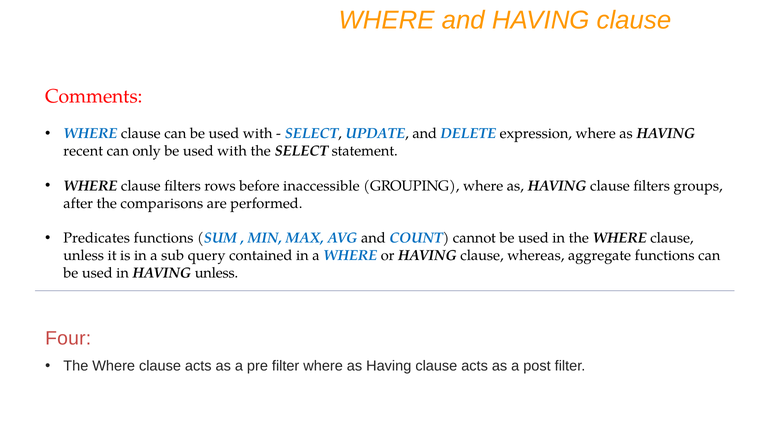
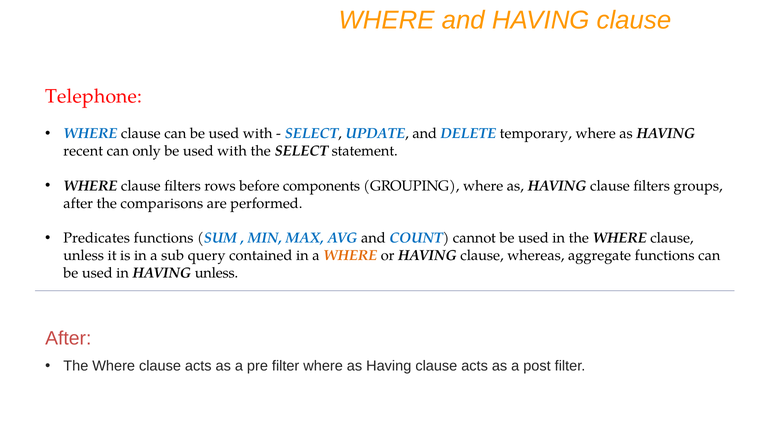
Comments: Comments -> Telephone (94, 96)
expression: expression -> temporary (536, 134)
inaccessible: inaccessible -> components (322, 186)
WHERE colour: blue -> orange (350, 256)
Four: Four -> After (68, 339)
